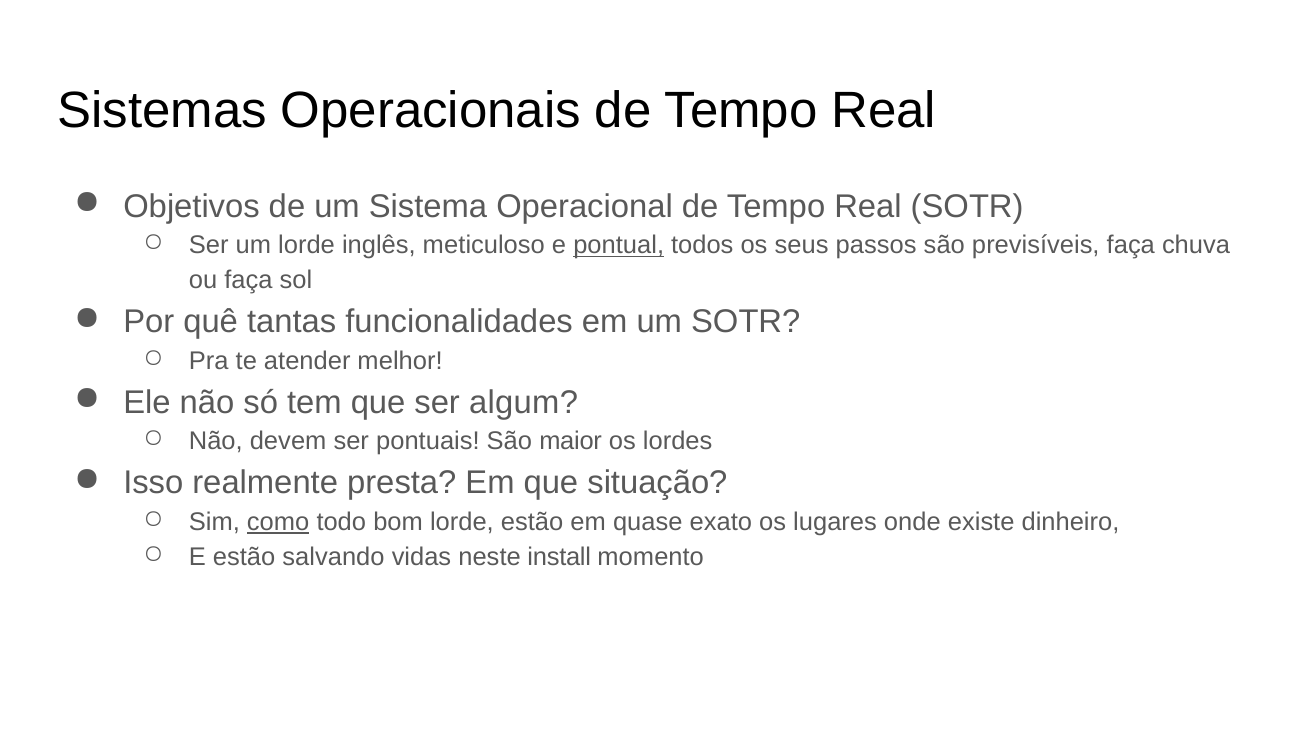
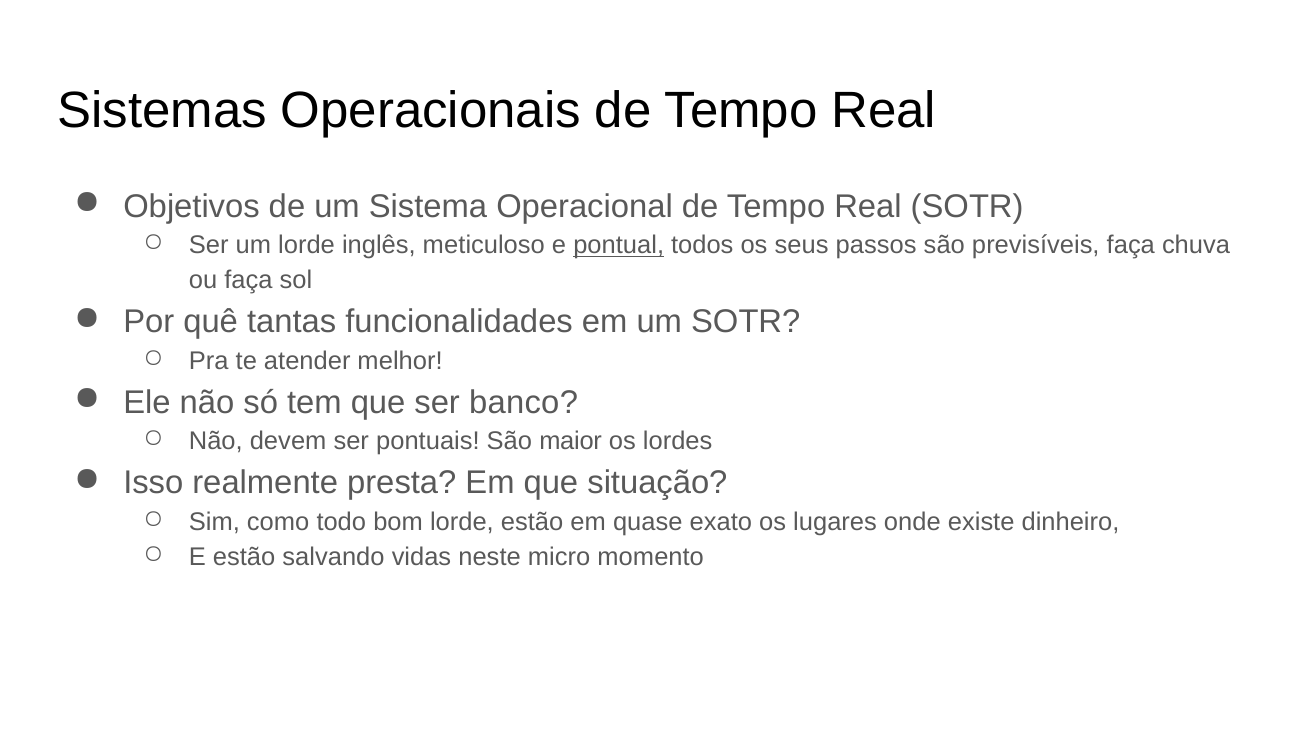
algum: algum -> banco (524, 402)
como underline: present -> none (278, 521)
install: install -> micro (559, 557)
